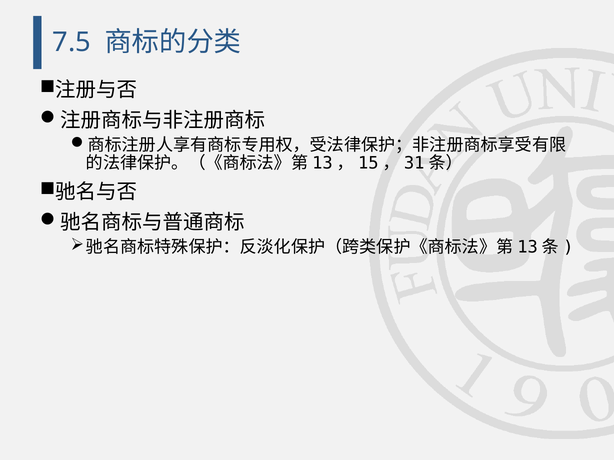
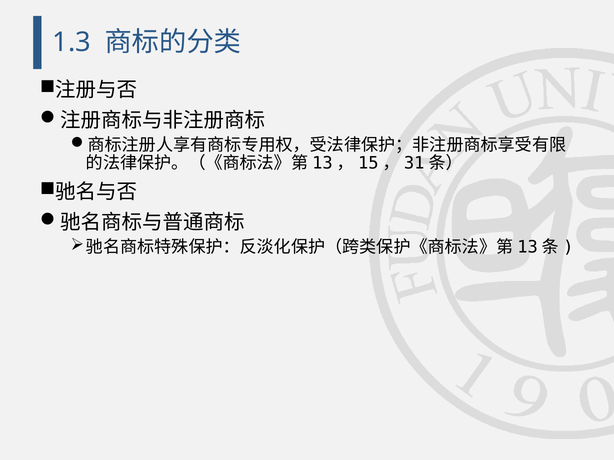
7.5: 7.5 -> 1.3 (72, 43)
